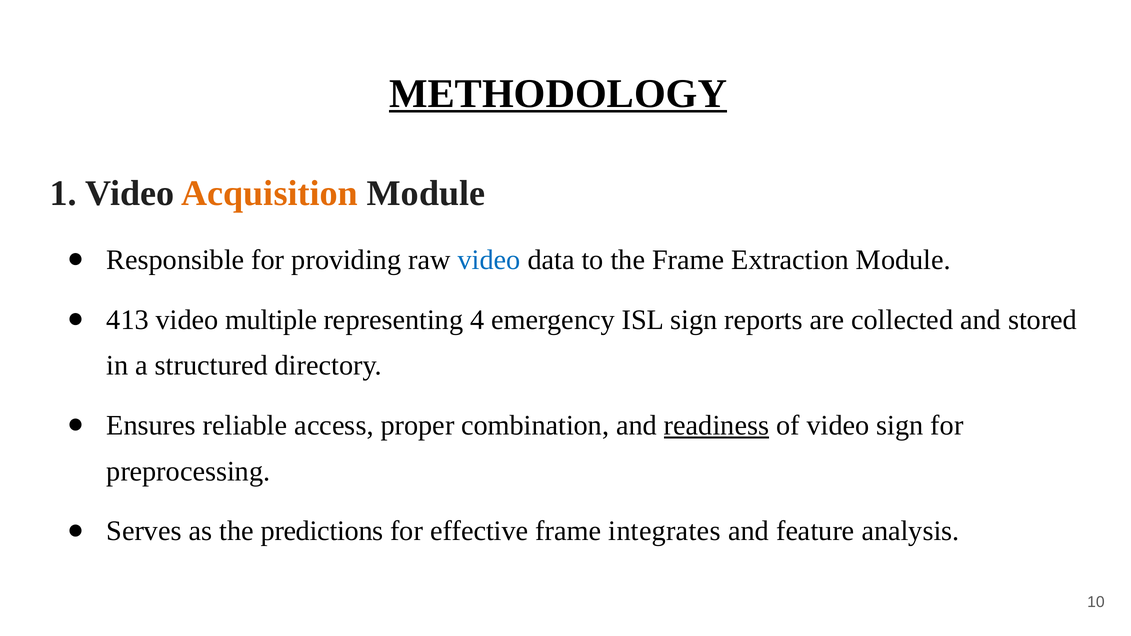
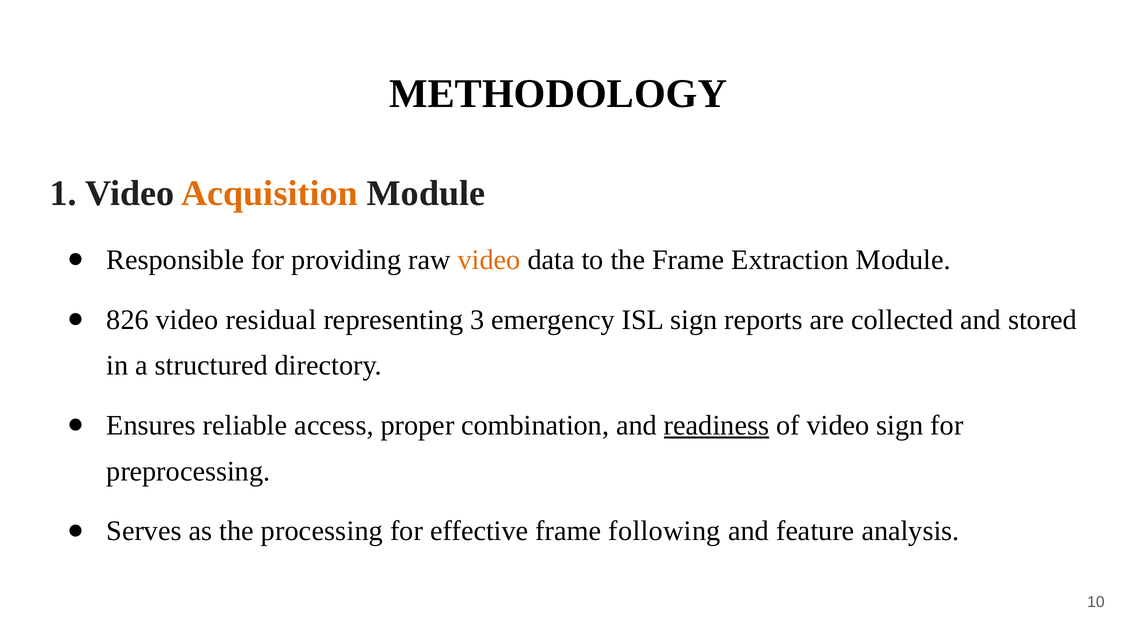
METHODOLOGY underline: present -> none (558, 94)
video colour: blue -> orange (489, 260)
413: 413 -> 826 (128, 320)
multiple: multiple -> residual (271, 320)
4: 4 -> 3 (477, 320)
predictions: predictions -> processing (322, 531)
integrates: integrates -> following (665, 531)
